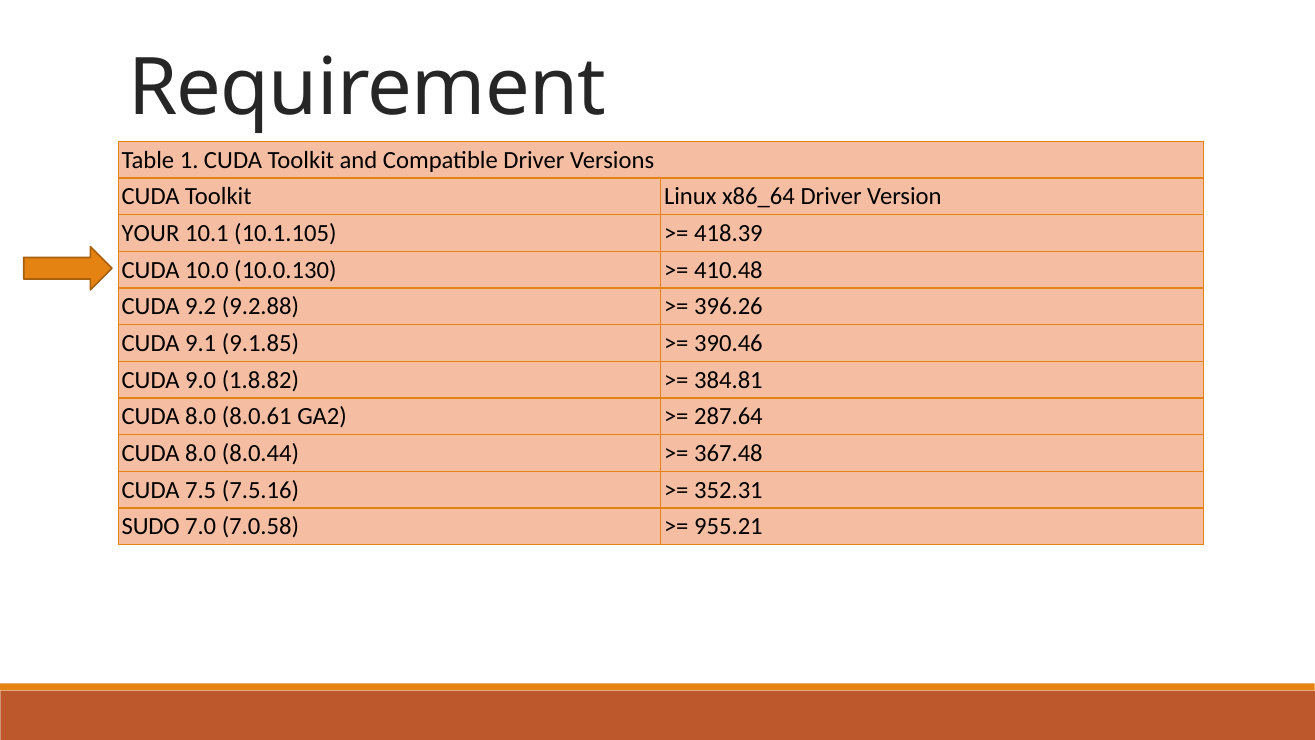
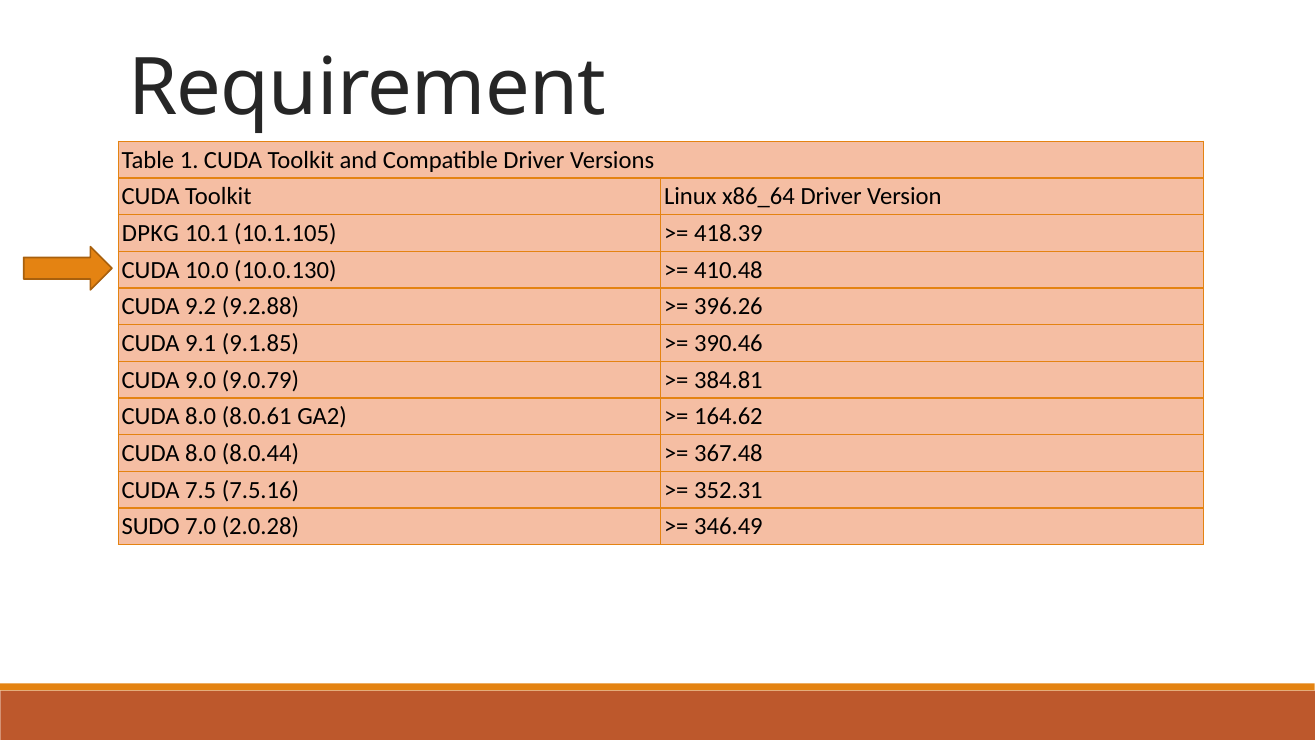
YOUR: YOUR -> DPKG (150, 233)
1.8.82: 1.8.82 -> 9.0.79 (260, 380)
287.64: 287.64 -> 164.62 (728, 416)
7.0.58: 7.0.58 -> 2.0.28 (260, 526)
955.21: 955.21 -> 346.49 (728, 526)
